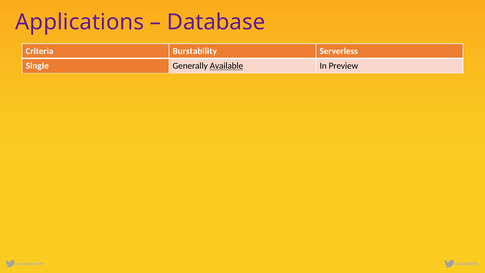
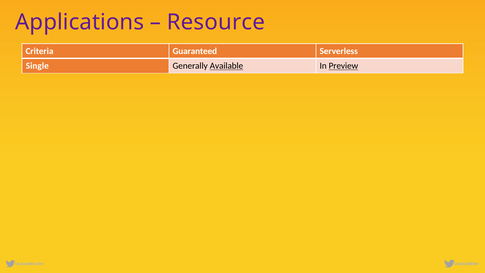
Database: Database -> Resource (216, 22)
Burstability: Burstability -> Guaranteed (195, 51)
Preview underline: none -> present (343, 66)
